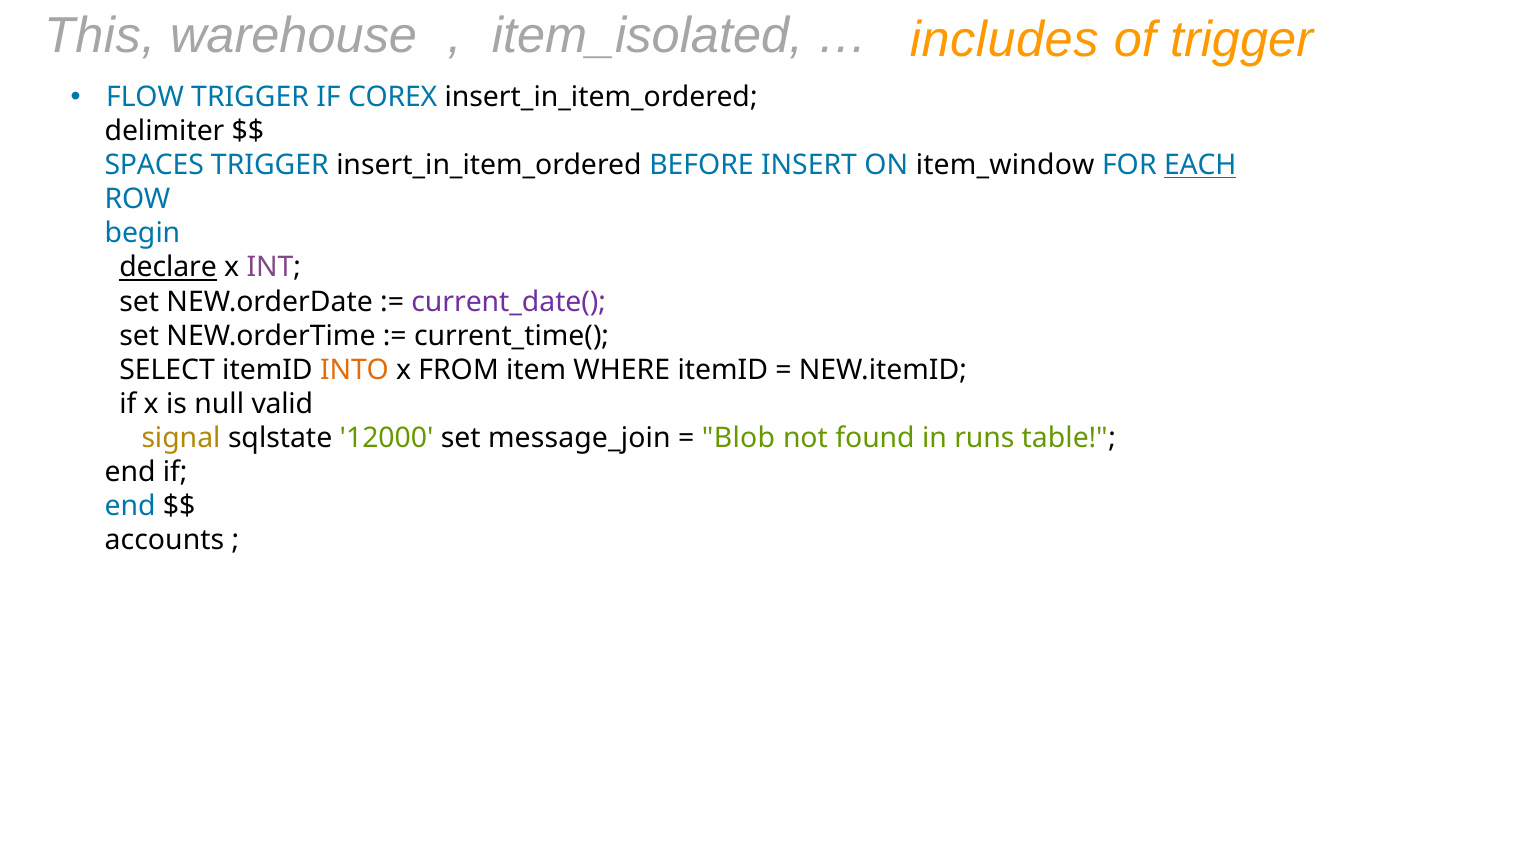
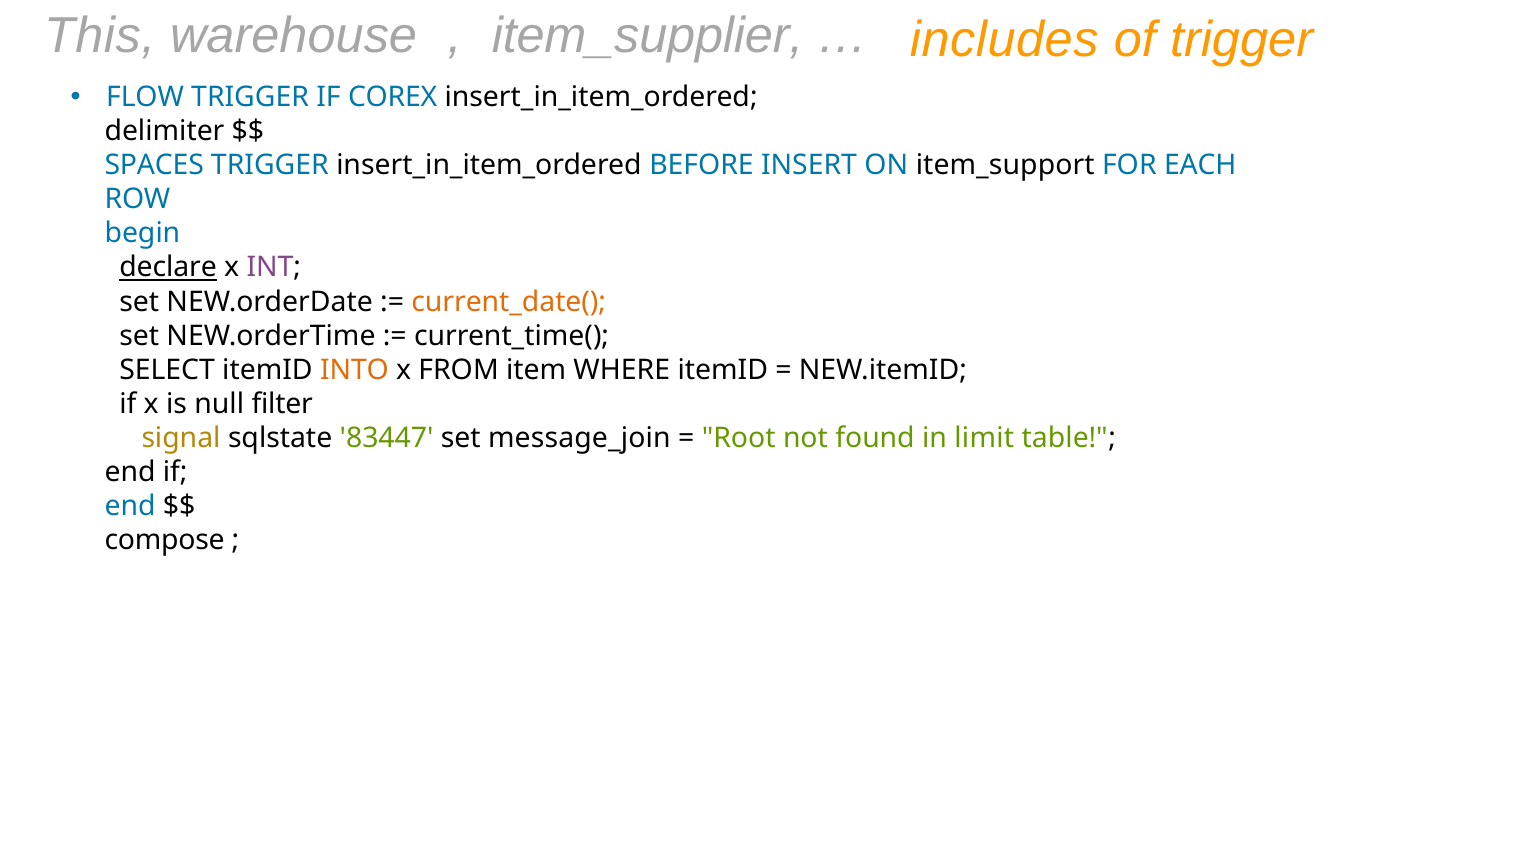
item_isolated: item_isolated -> item_supplier (648, 36)
item_window: item_window -> item_support (1005, 165)
EACH underline: present -> none (1200, 165)
current_date( colour: purple -> orange (509, 302)
valid: valid -> filter (282, 404)
12000: 12000 -> 83447 (387, 438)
Blob: Blob -> Root (739, 438)
runs: runs -> limit (984, 438)
accounts: accounts -> compose (165, 540)
